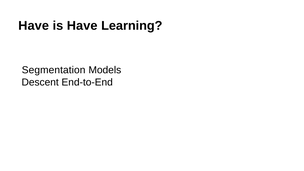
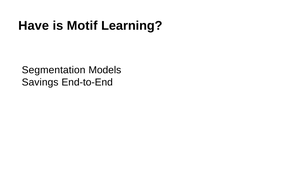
is Have: Have -> Motif (82, 26)
Descent: Descent -> Savings (40, 82)
